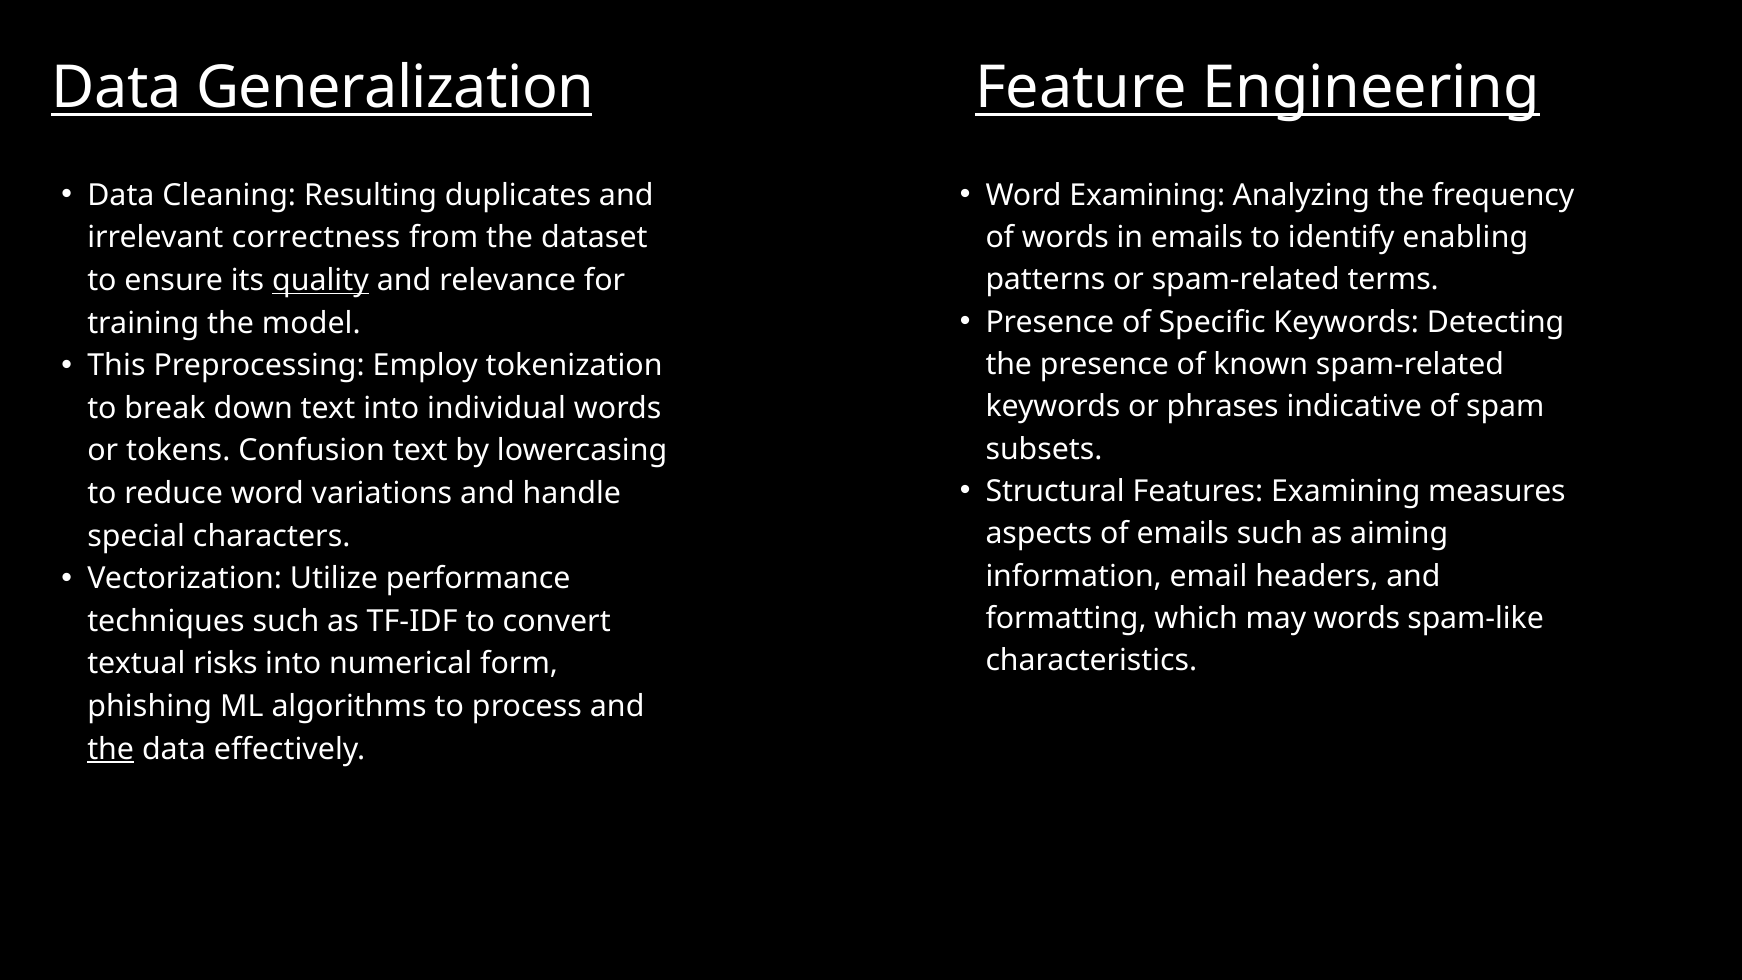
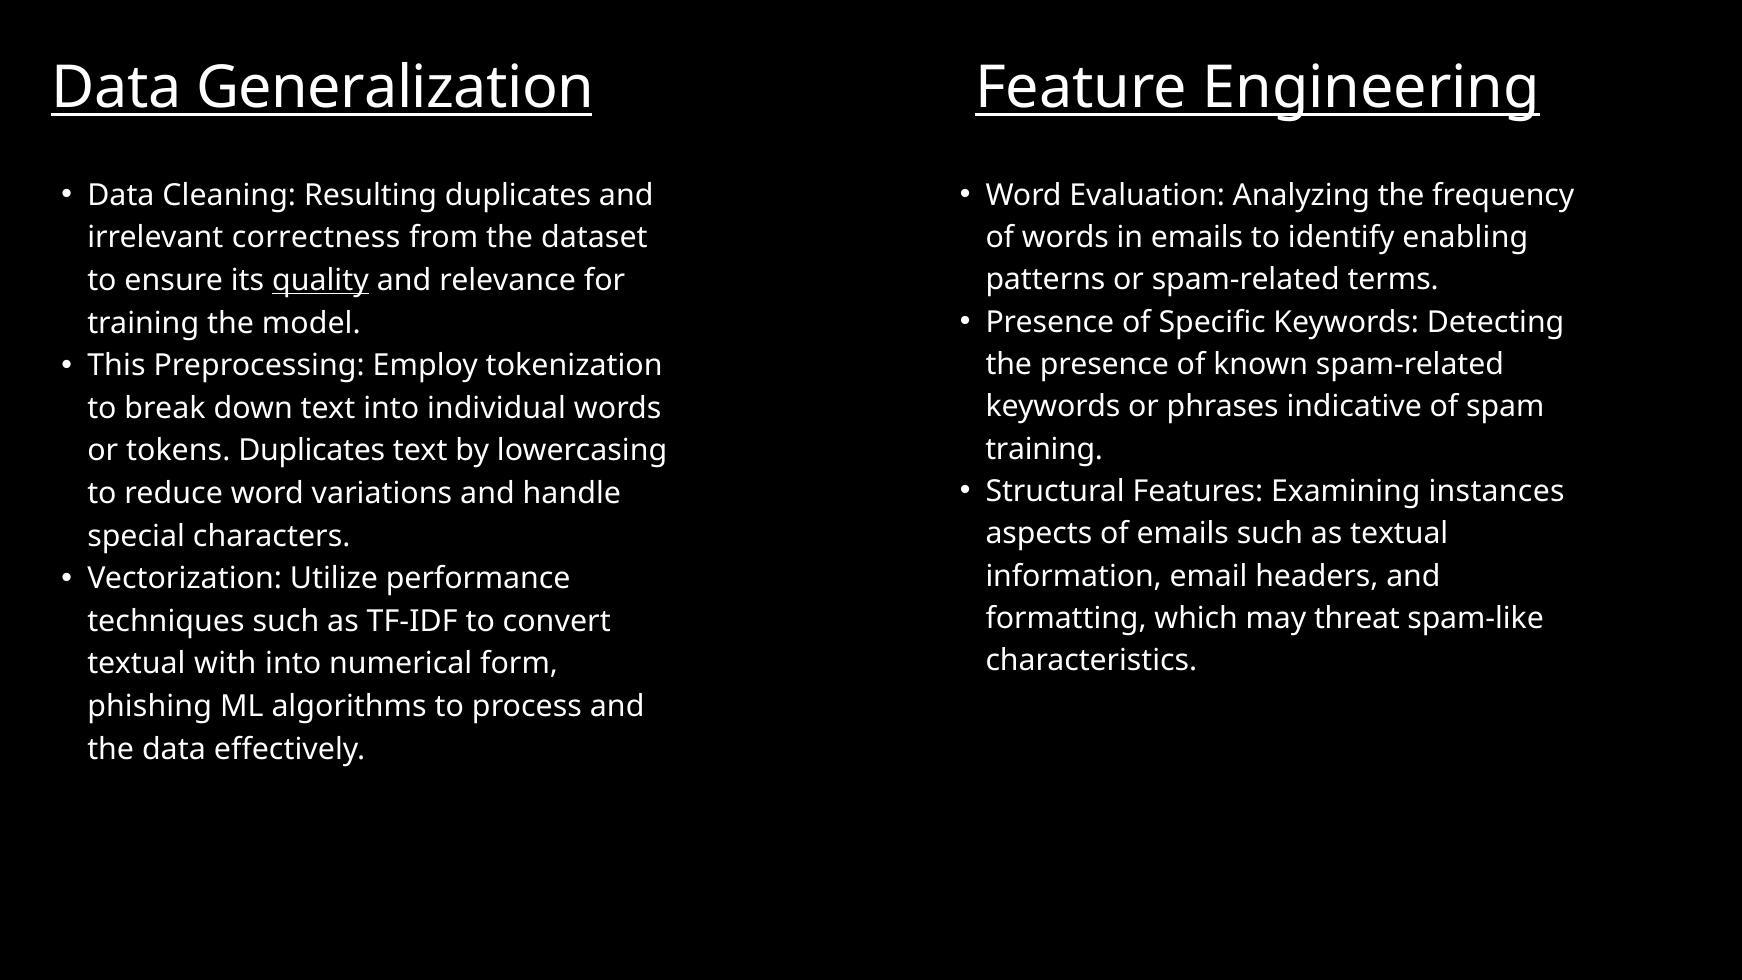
Word Examining: Examining -> Evaluation (1147, 195)
subsets: subsets -> training (1044, 449)
tokens Confusion: Confusion -> Duplicates (312, 451)
measures: measures -> instances (1497, 492)
as aiming: aiming -> textual (1399, 534)
may words: words -> threat (1357, 619)
risks: risks -> with (225, 664)
the underline: present -> none (111, 749)
